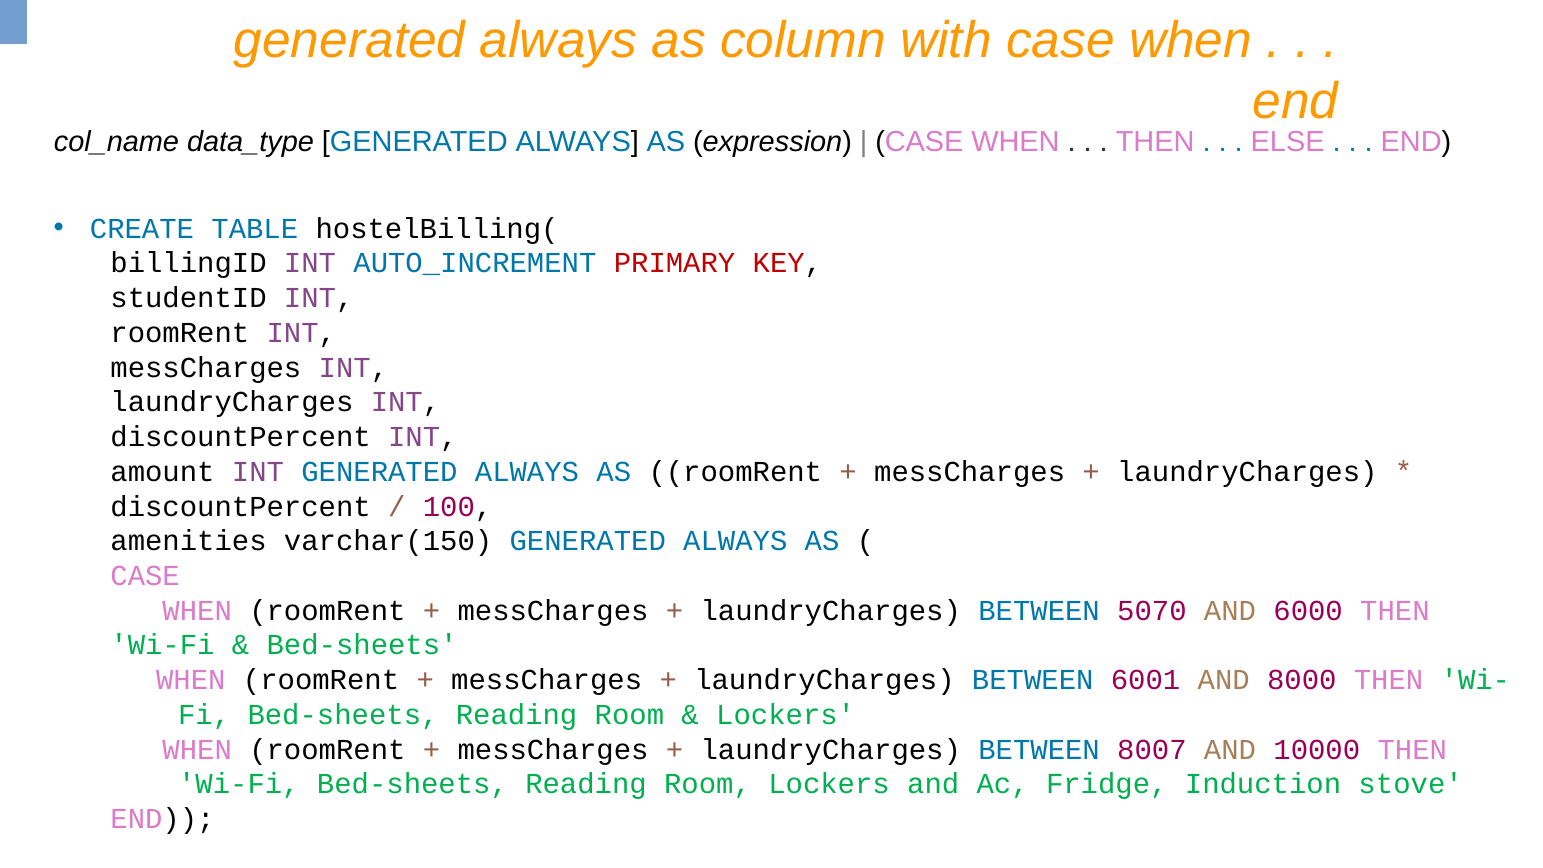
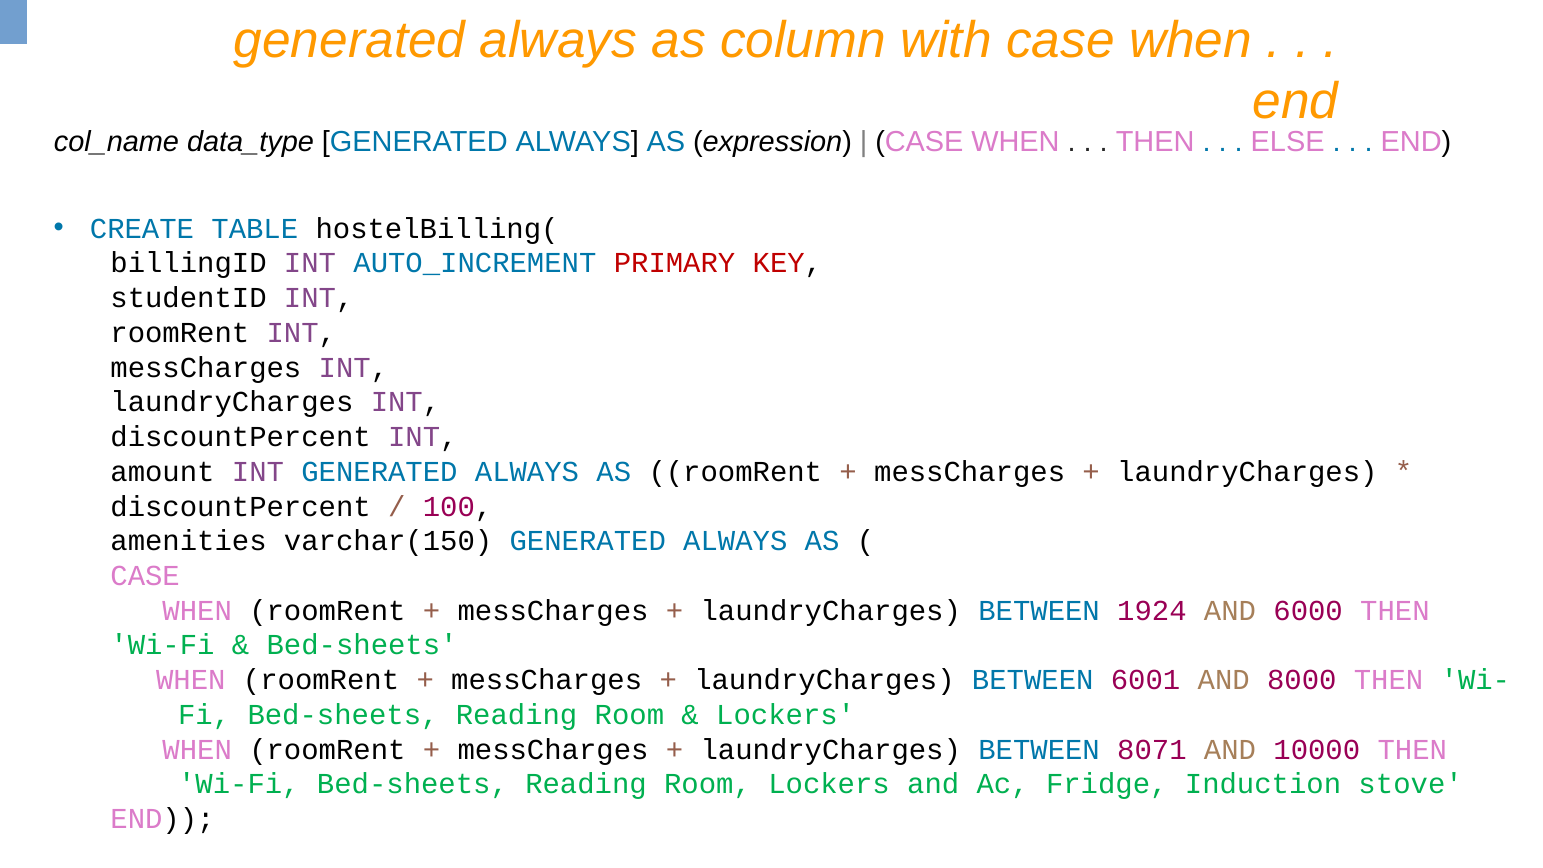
5070: 5070 -> 1924 (1152, 611)
8007: 8007 -> 8071 (1152, 749)
